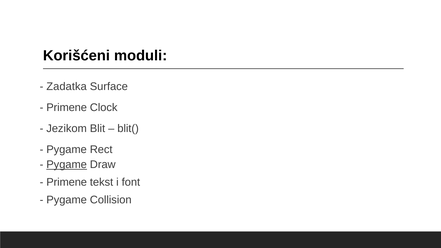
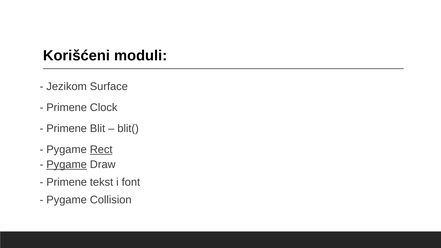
Zadatka: Zadatka -> Jezikom (67, 87)
Jezikom: Jezikom -> Primene (67, 129)
Rect underline: none -> present (101, 150)
